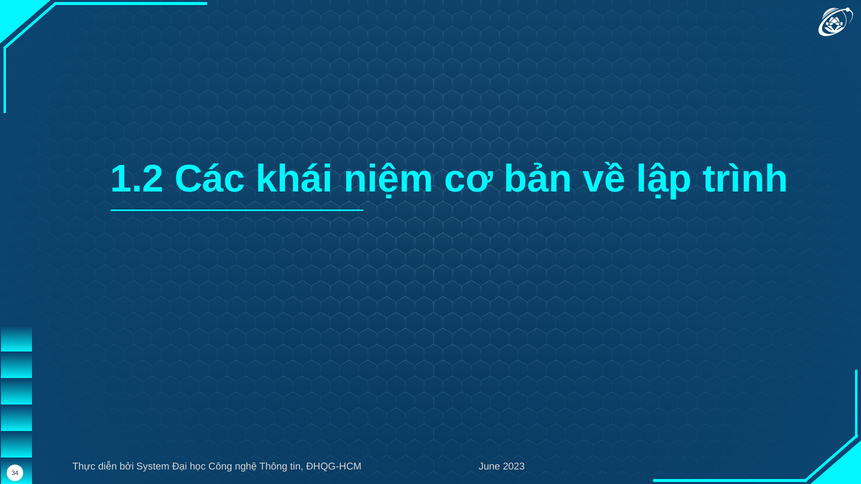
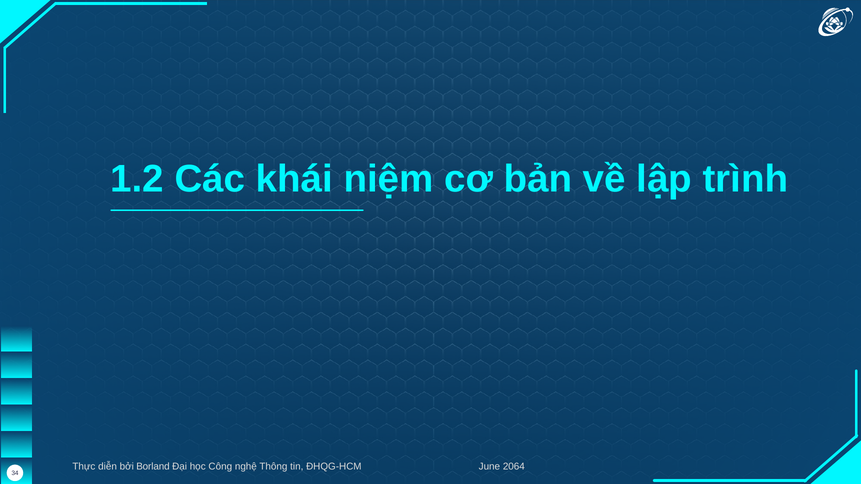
System: System -> Borland (153, 467)
2023: 2023 -> 2064 (514, 467)
